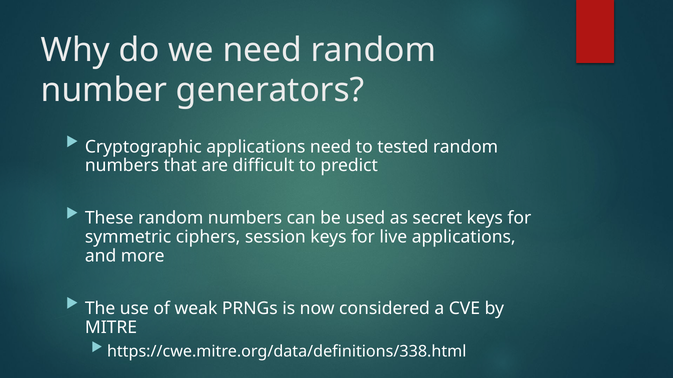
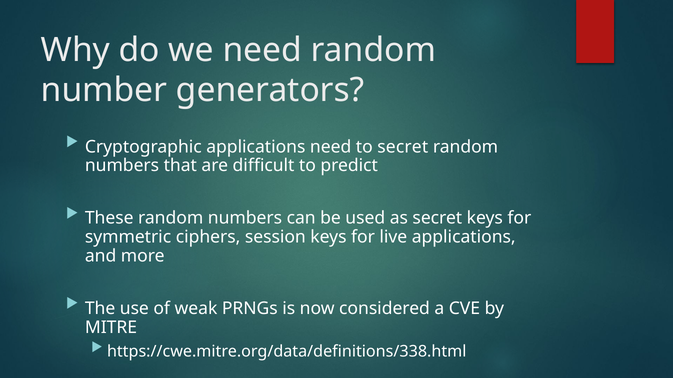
to tested: tested -> secret (403, 147)
